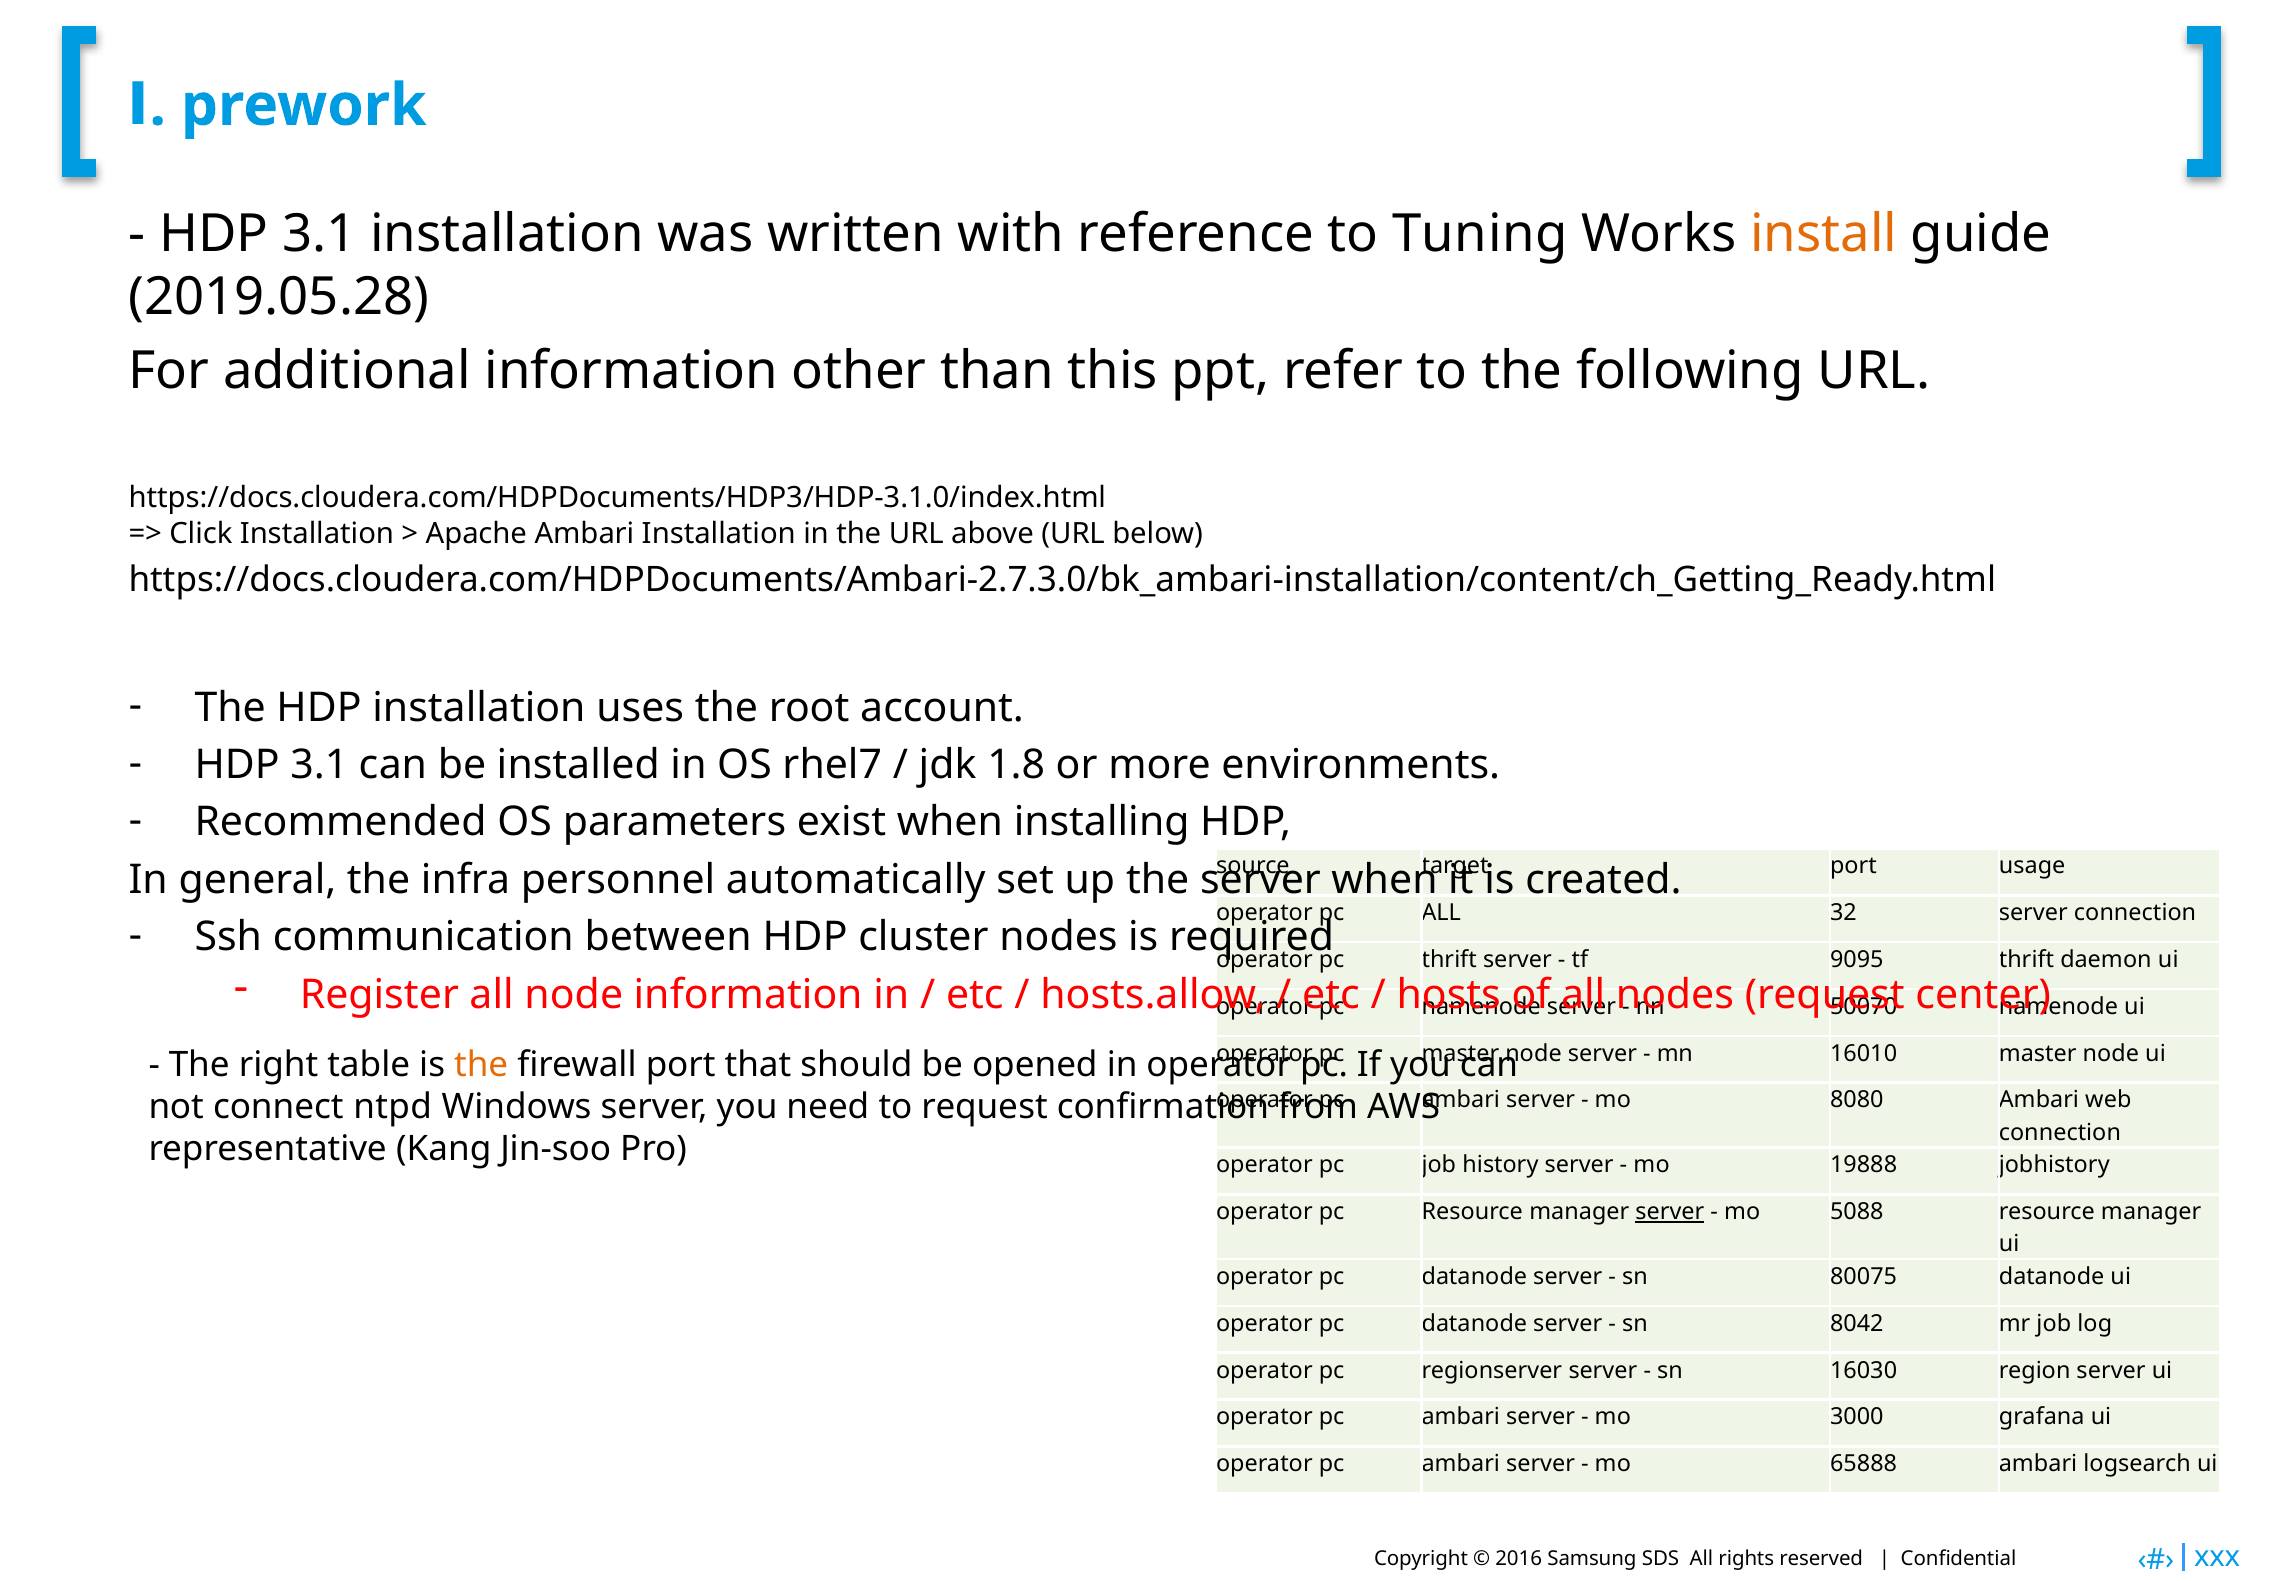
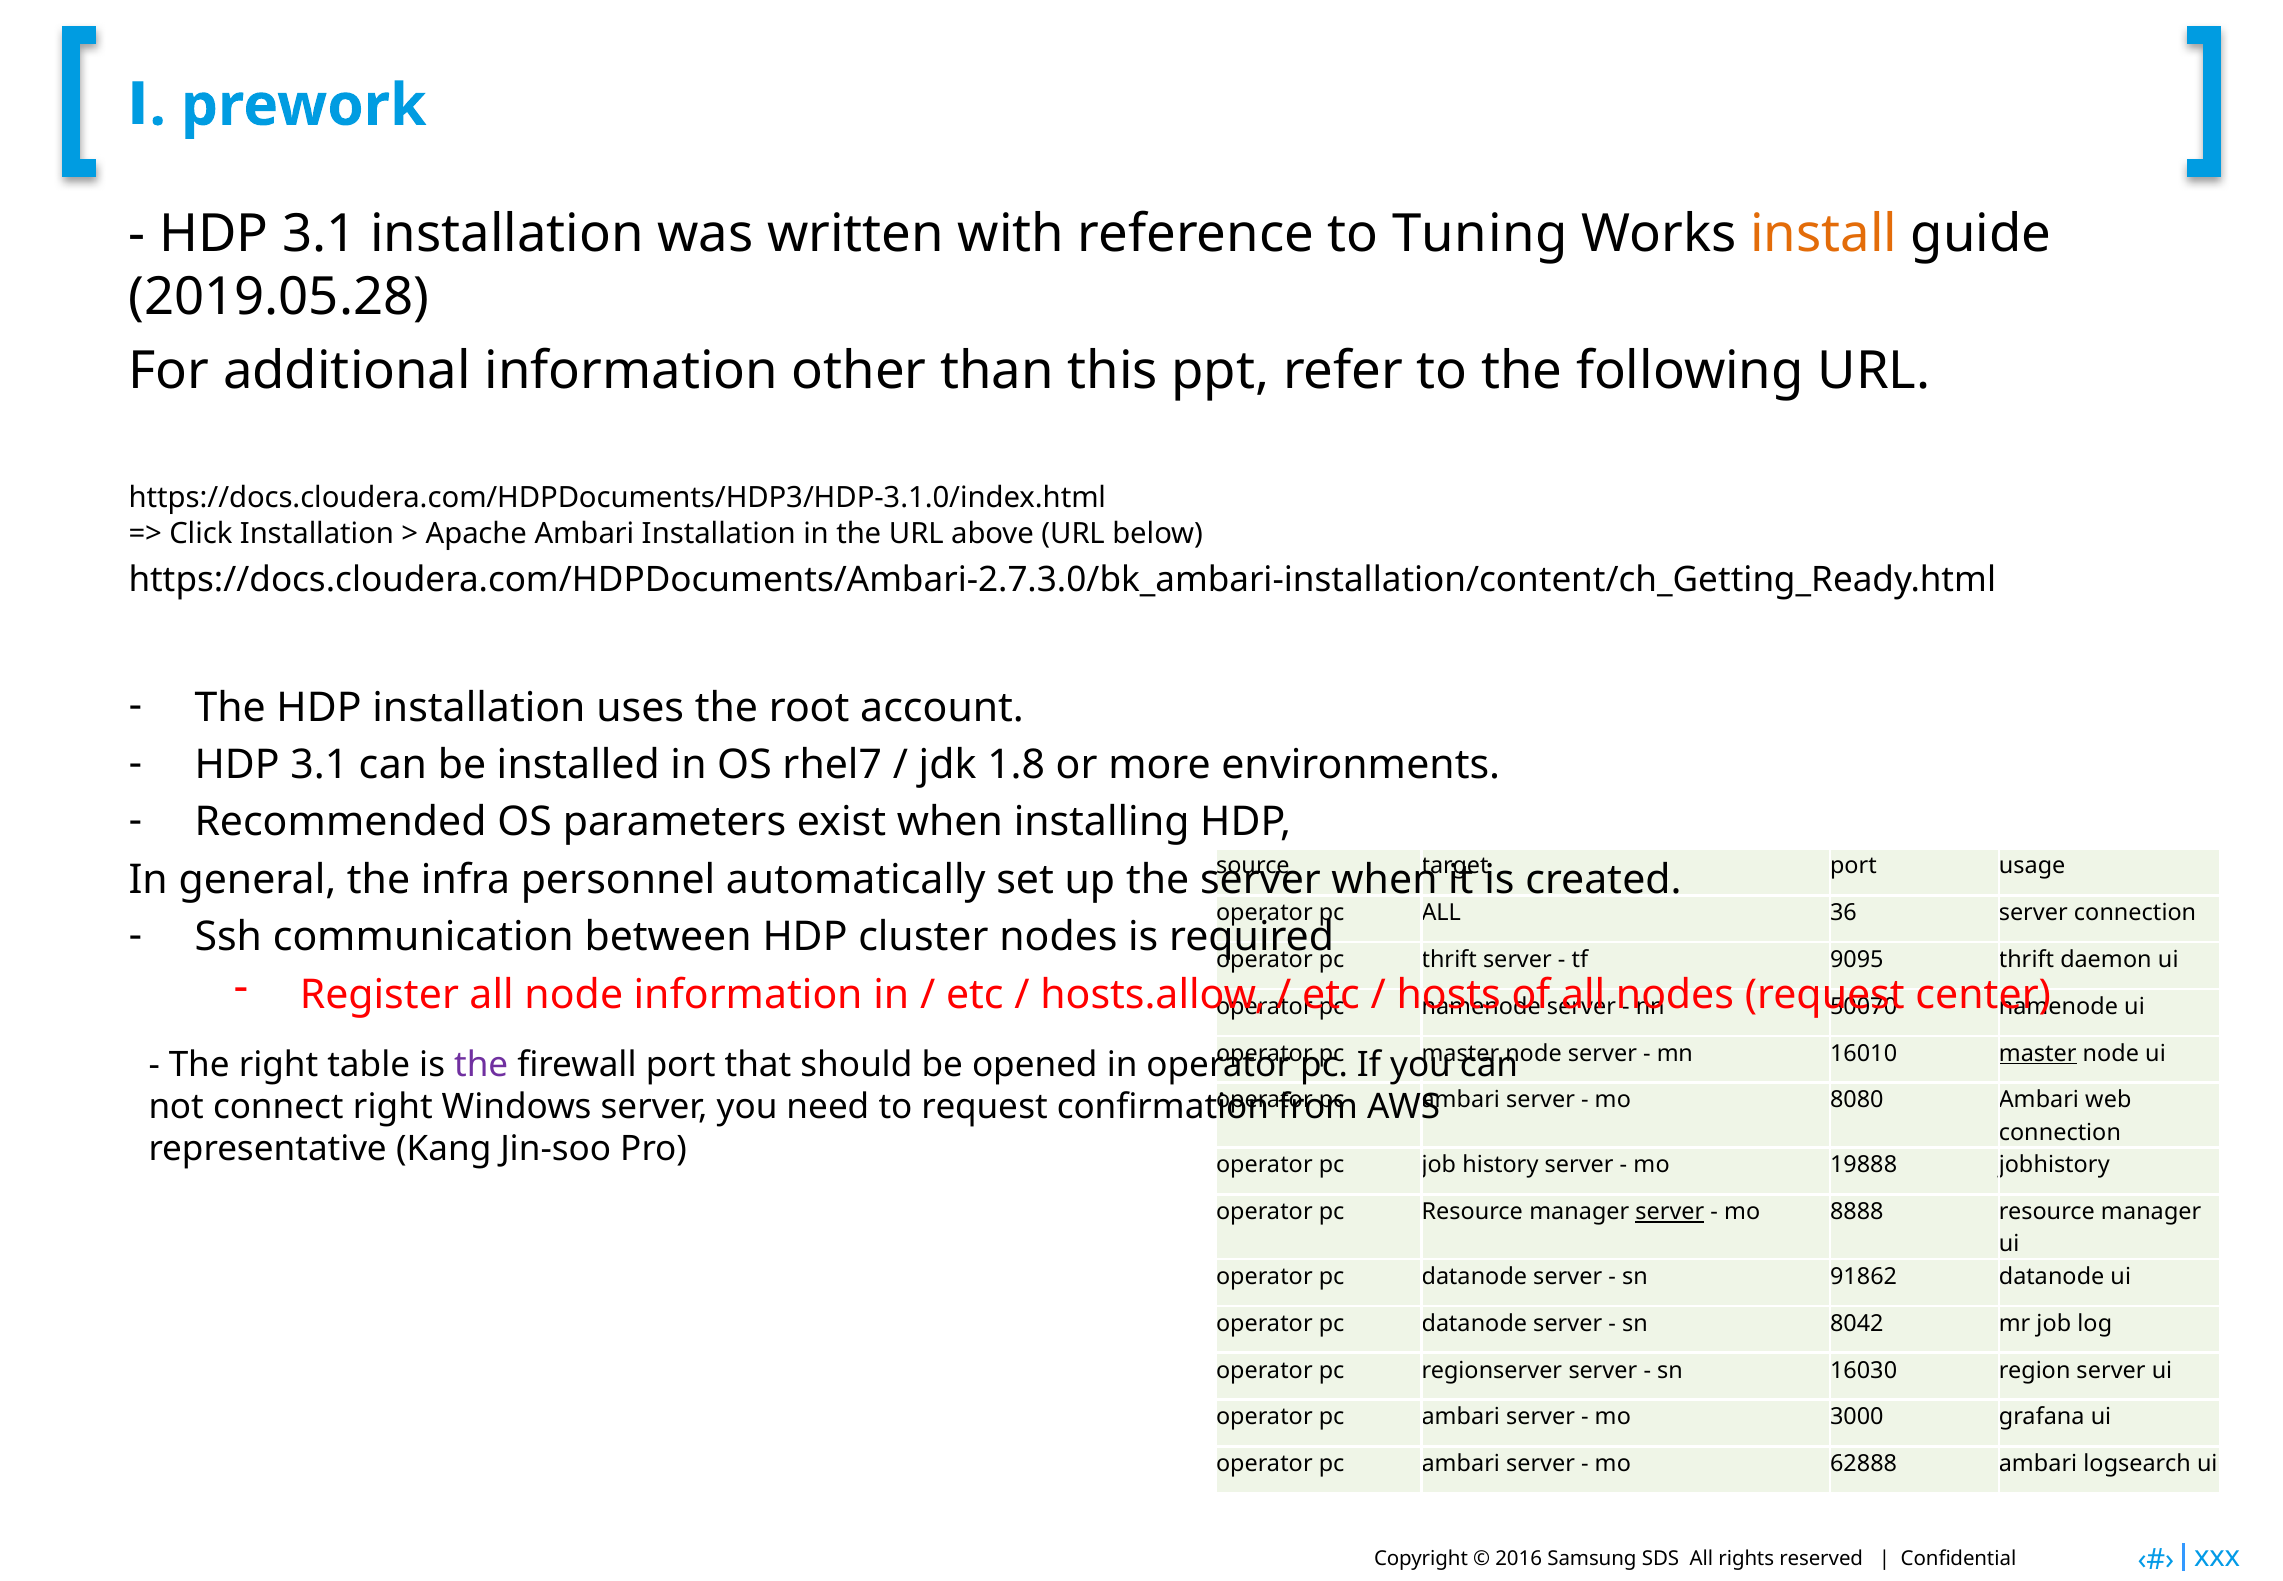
32: 32 -> 36 (1843, 913)
master underline: none -> present (2038, 1053)
the colour: orange -> purple (481, 1065)
connect ntpd: ntpd -> right (393, 1107)
5088: 5088 -> 8888 (1857, 1211)
80075: 80075 -> 91862 (1864, 1276)
65888: 65888 -> 62888 (1864, 1463)
